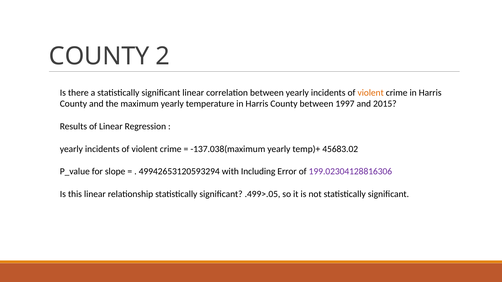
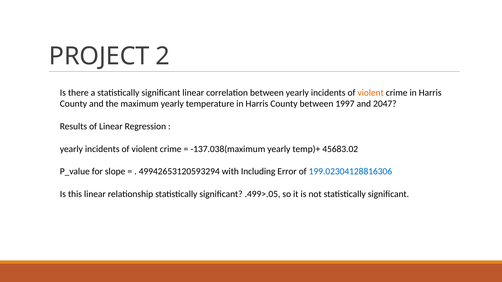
COUNTY: COUNTY -> PROJECT (99, 56)
2015: 2015 -> 2047 (385, 104)
199.02304128816306 colour: purple -> blue (350, 172)
